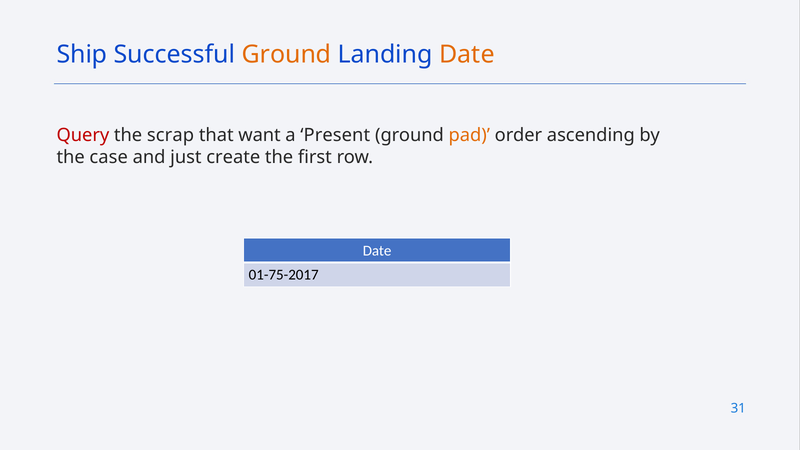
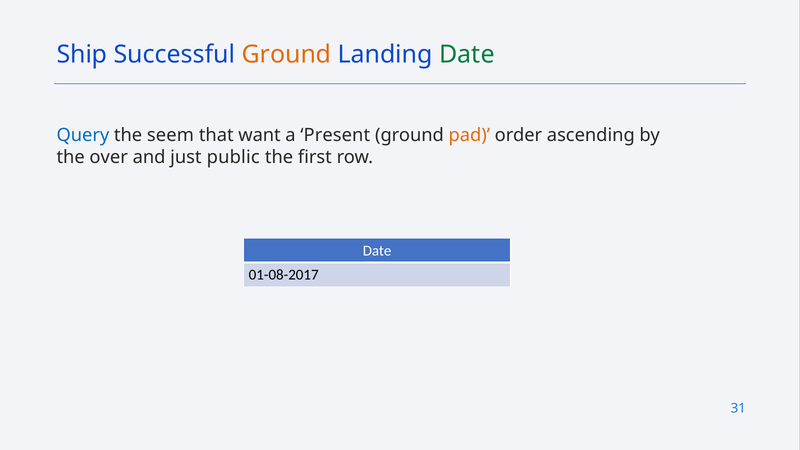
Date colour: orange -> green (467, 55)
Query colour: red -> blue (83, 135)
scrap: scrap -> seem (170, 135)
case: case -> over (109, 157)
create: create -> public (233, 157)
01-75-2017: 01-75-2017 -> 01-08-2017 (284, 275)
